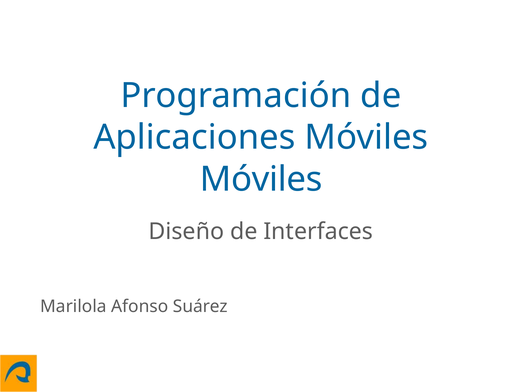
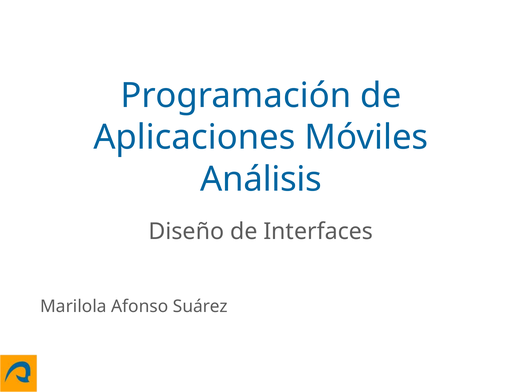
Móviles: Móviles -> Análisis (261, 179)
